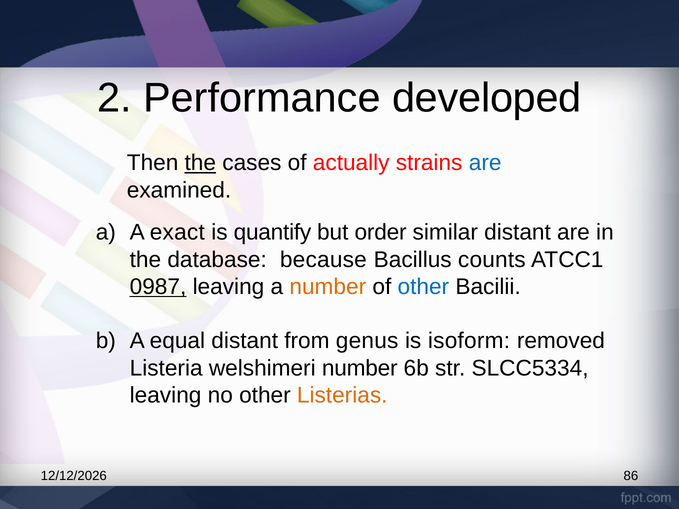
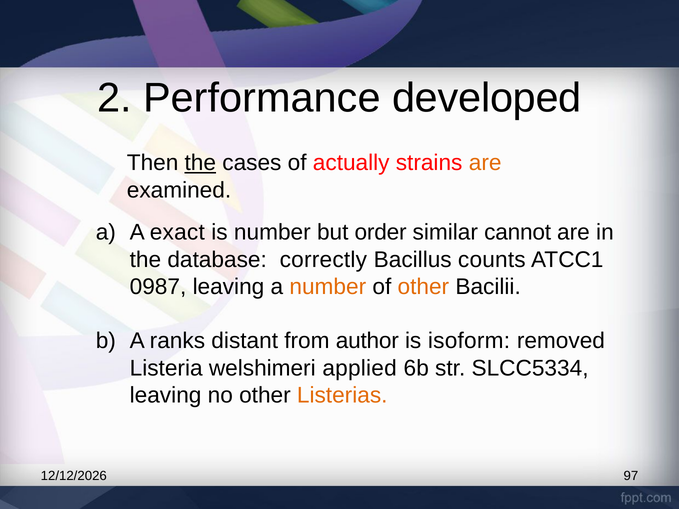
are colour: blue -> orange (485, 163)
is quantify: quantify -> number (272, 233)
similar distant: distant -> cannot (518, 233)
because: because -> correctly (323, 260)
0987 underline: present -> none (158, 287)
other colour: blue -> orange (423, 287)
equal: equal -> ranks (177, 341)
genus: genus -> author (367, 341)
welshimeri number: number -> applied (360, 368)
86: 86 -> 97 (631, 476)
